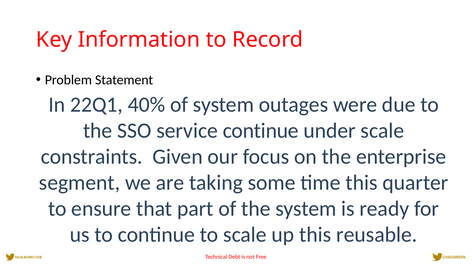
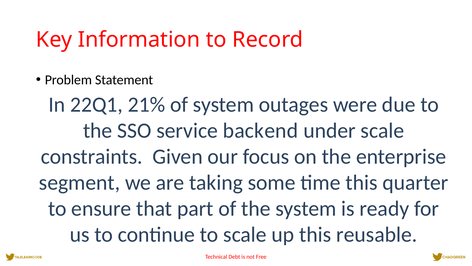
40%: 40% -> 21% (146, 105)
service continue: continue -> backend (261, 131)
